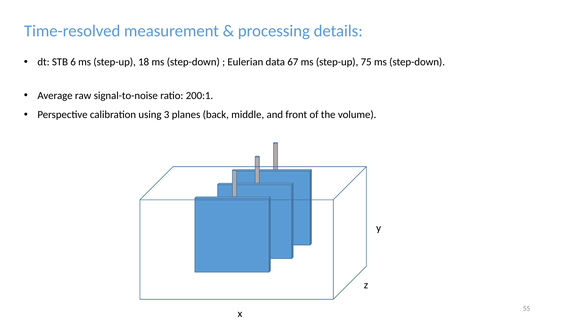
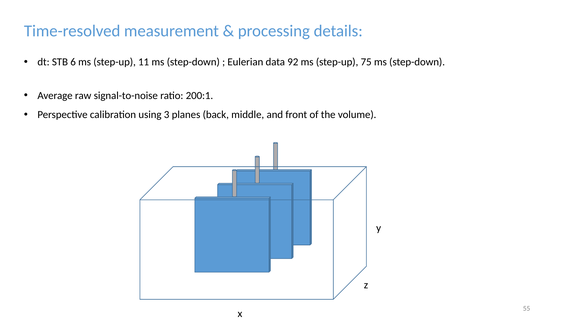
18: 18 -> 11 (144, 62)
67: 67 -> 92 (293, 62)
